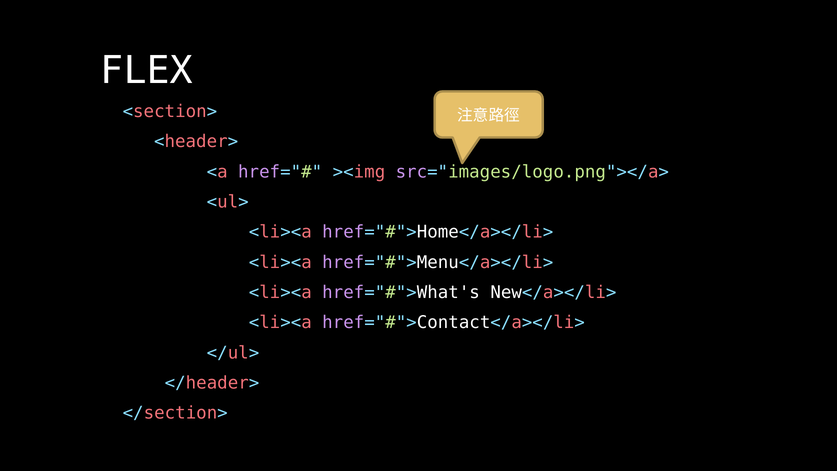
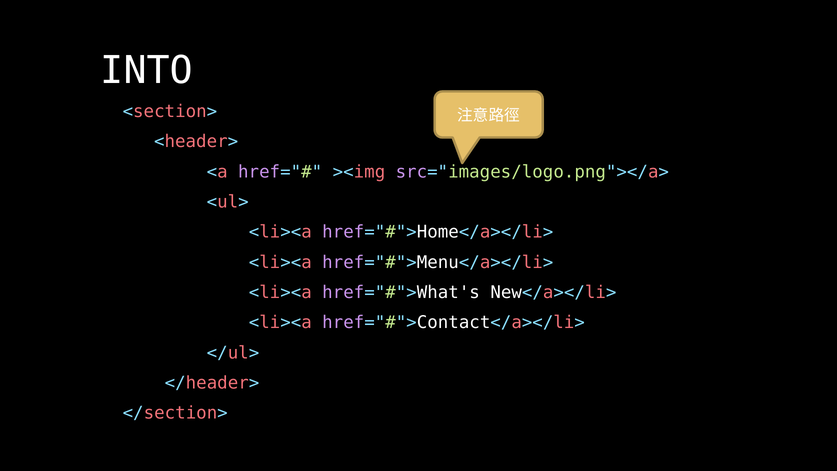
FLEX: FLEX -> INTO (147, 70)
